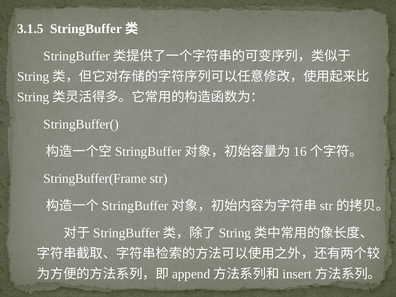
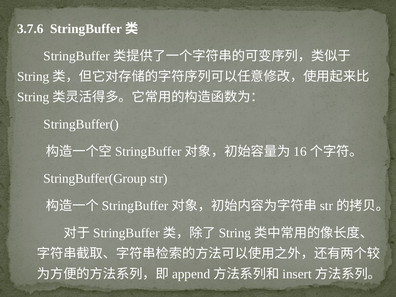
3.1.5: 3.1.5 -> 3.7.6 (30, 29)
StringBuffer(Frame: StringBuffer(Frame -> StringBuffer(Group (95, 179)
